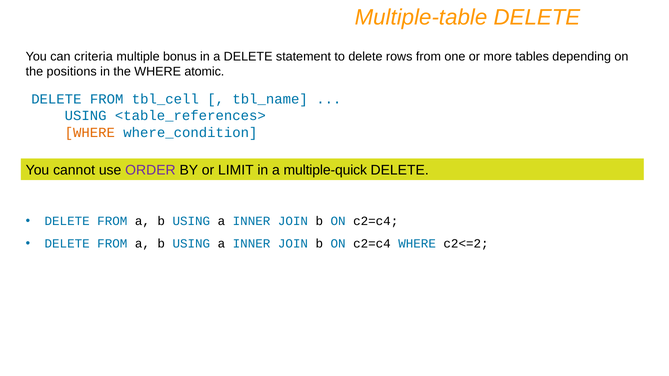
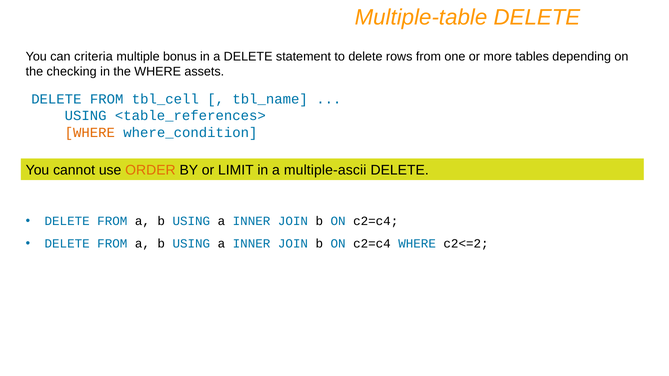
positions: positions -> checking (72, 72)
atomic: atomic -> assets (204, 72)
ORDER colour: purple -> orange (150, 170)
multiple-quick: multiple-quick -> multiple-ascii (325, 170)
